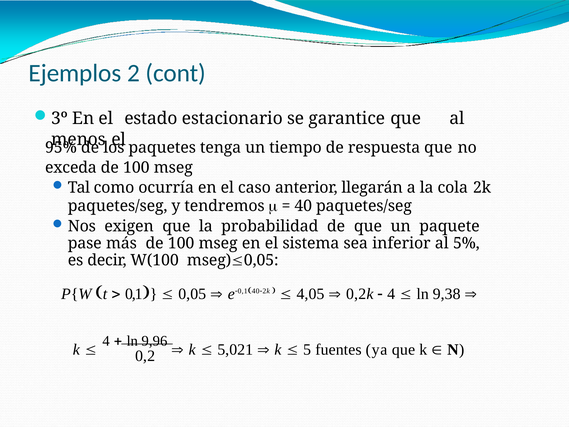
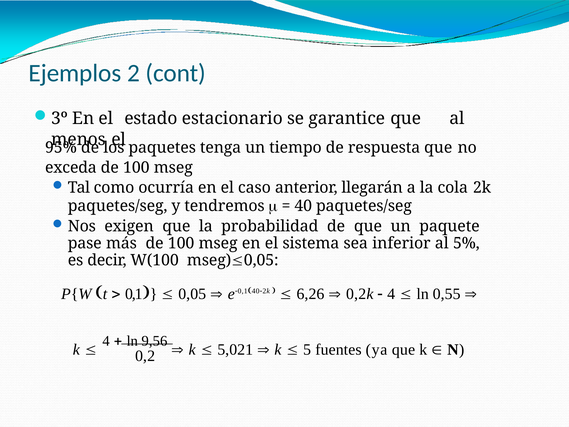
4,05: 4,05 -> 6,26 (310, 294)
9,38: 9,38 -> 0,55 (447, 294)
9,96: 9,96 -> 9,56 (154, 341)
